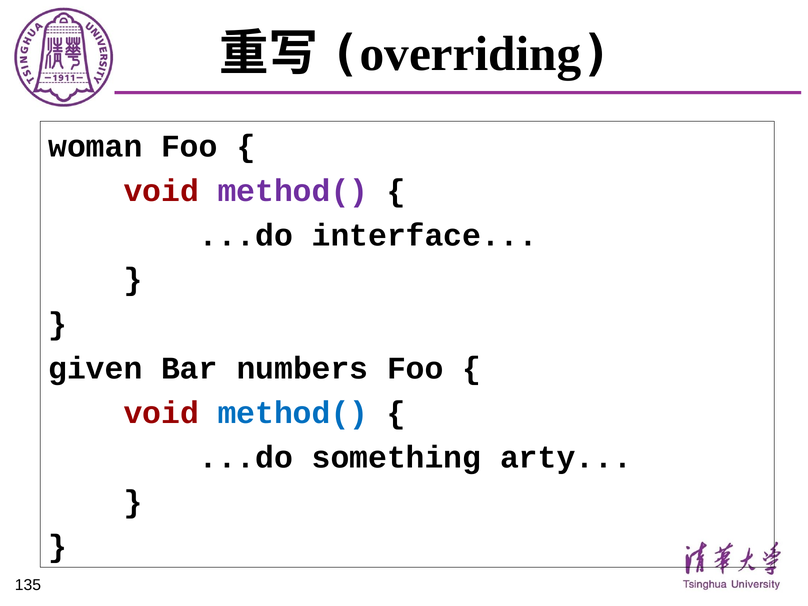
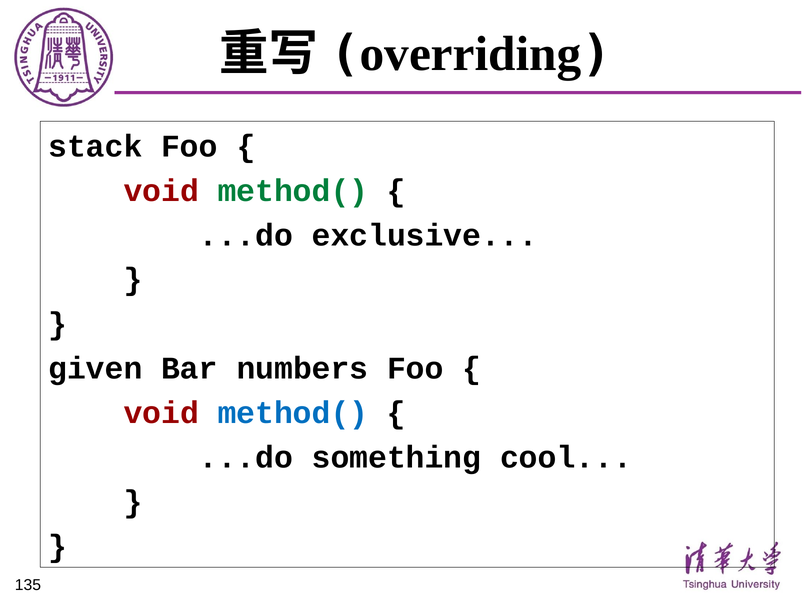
woman: woman -> stack (95, 146)
method( colour: purple -> green (293, 191)
interface: interface -> exclusive (425, 235)
arty: arty -> cool (566, 458)
